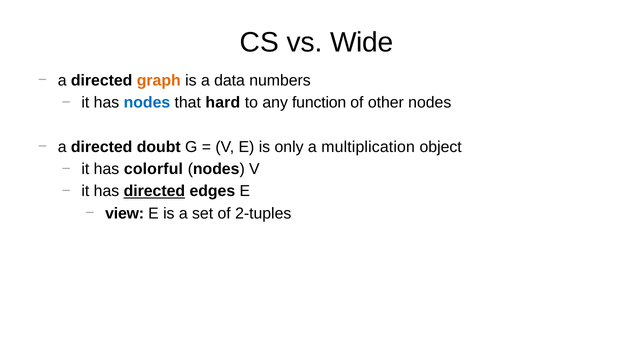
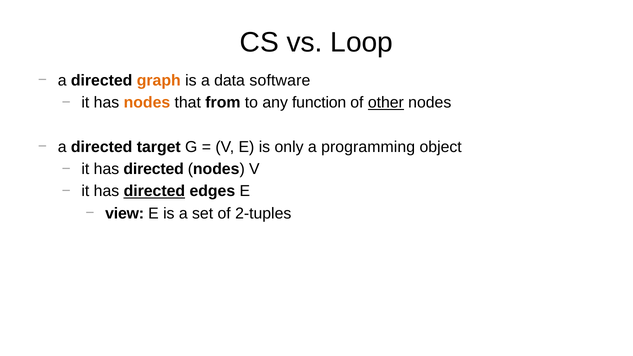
Wide: Wide -> Loop (362, 43)
numbers: numbers -> software (280, 80)
nodes colour: blue -> orange (147, 103)
hard: hard -> from (223, 103)
other underline: none -> present (386, 103)
doubt: doubt -> target (159, 147)
multiplication: multiplication -> programming (368, 147)
colorful: colorful -> directed (154, 169)
